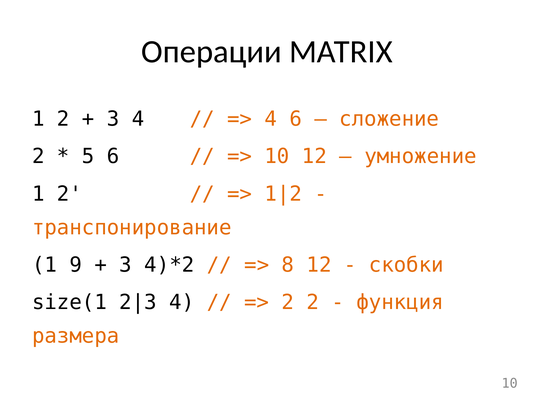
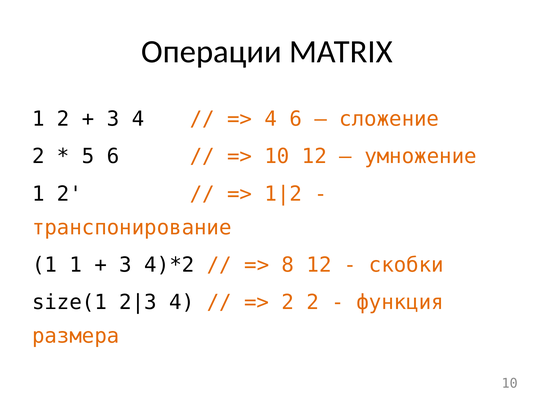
1 9: 9 -> 1 (76, 265)
